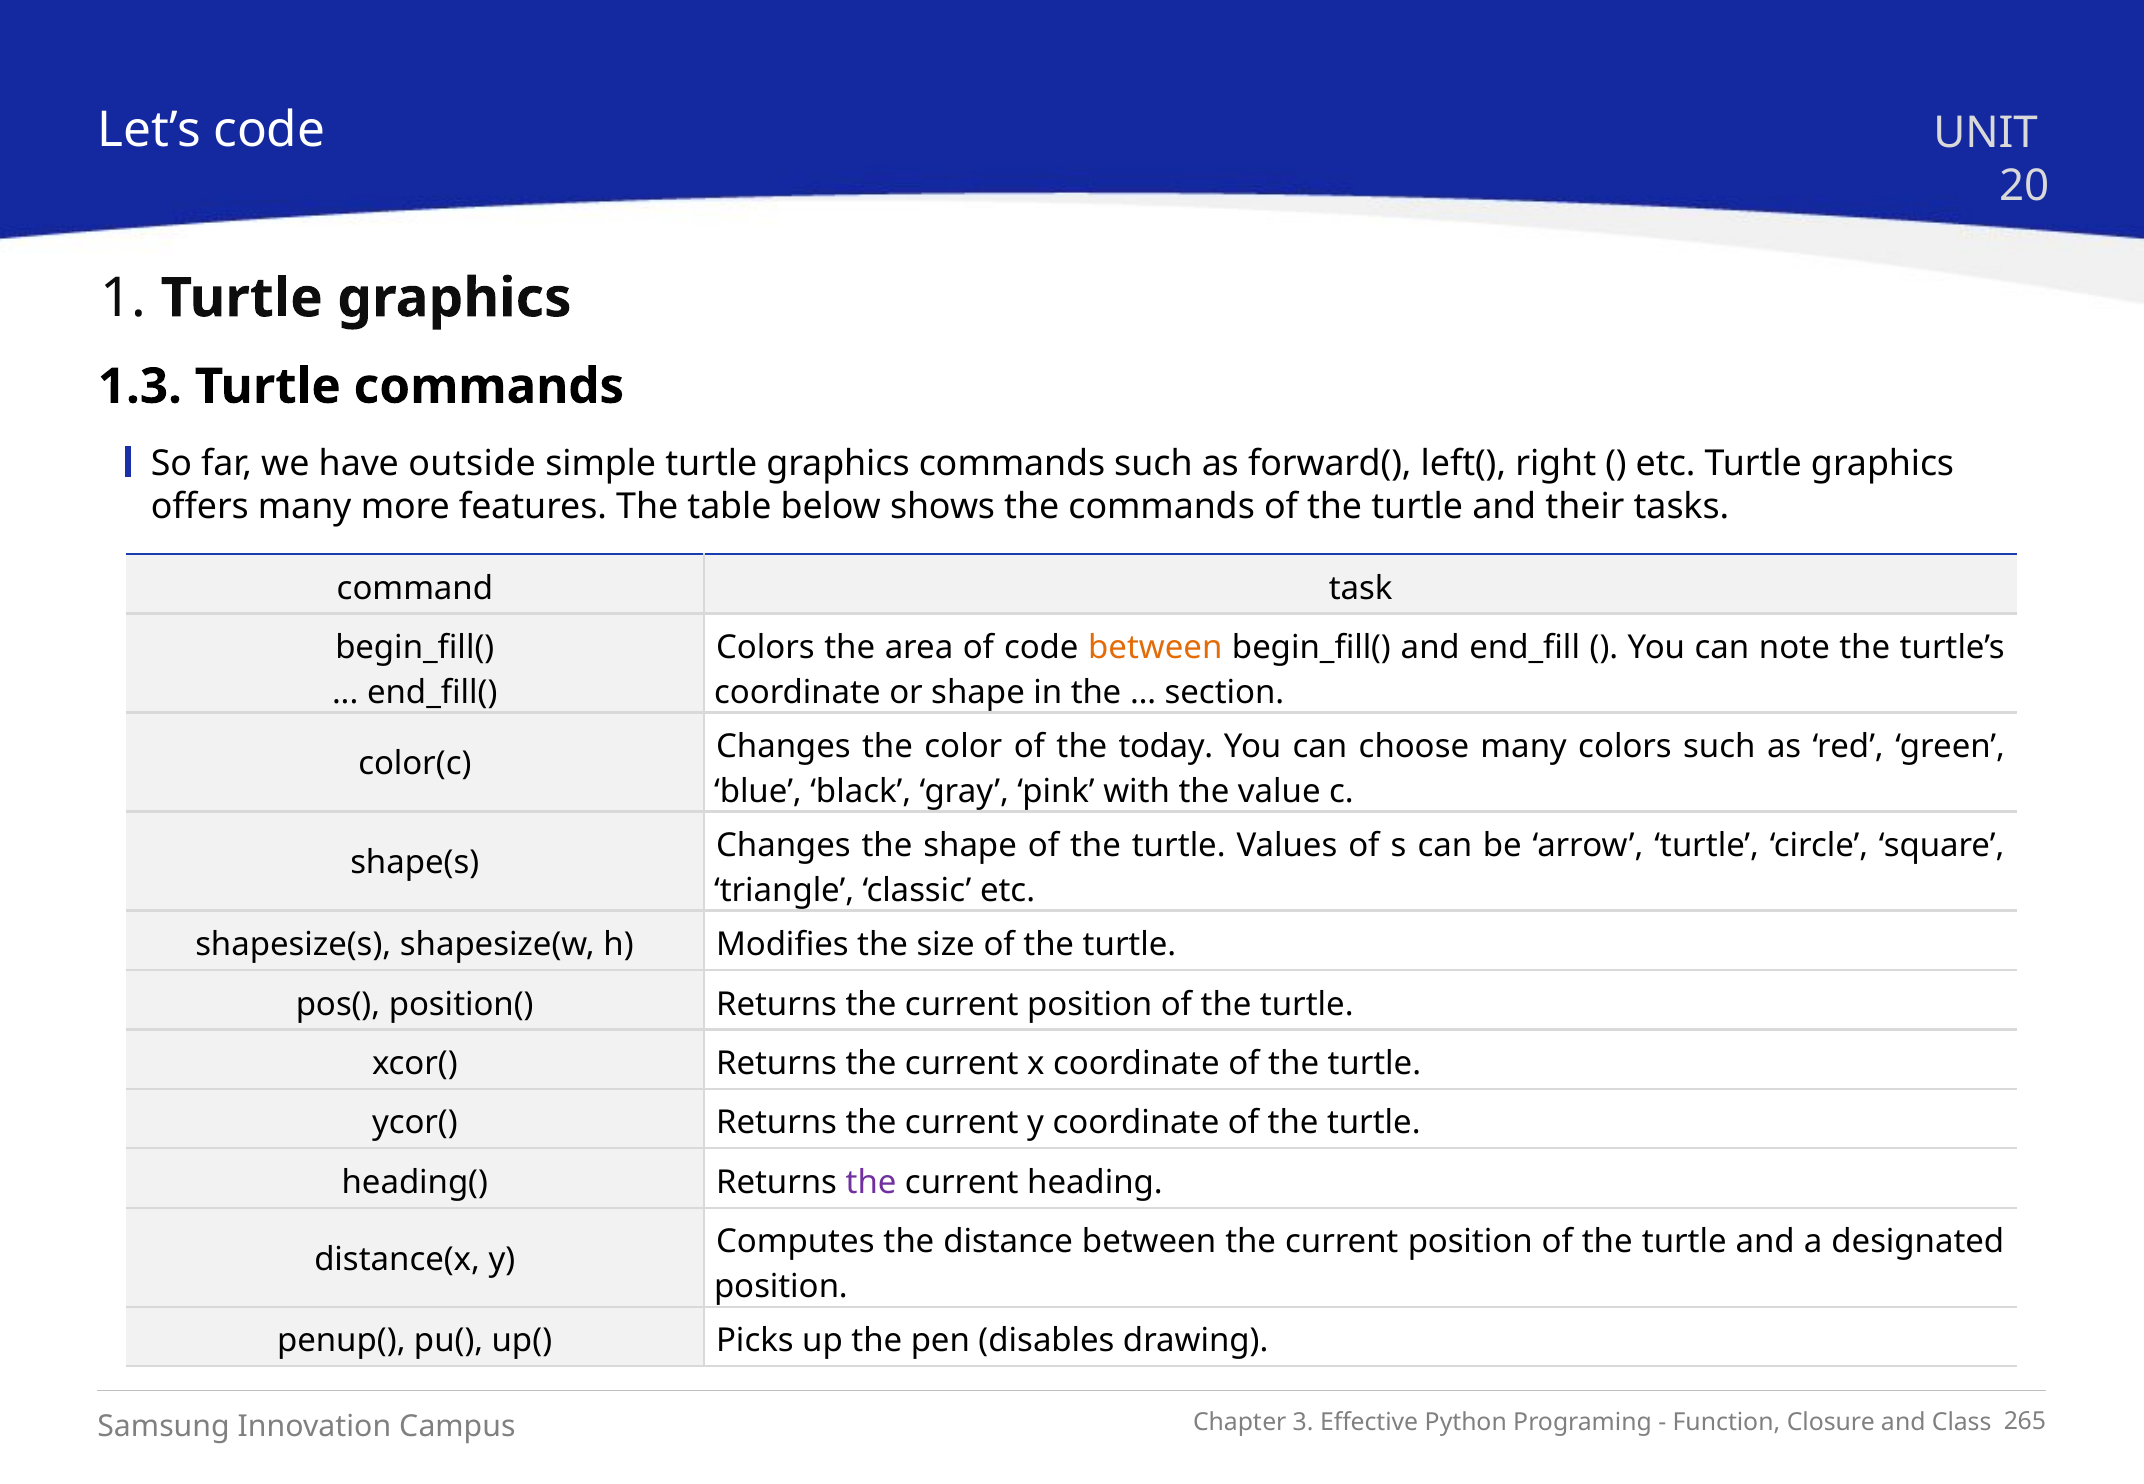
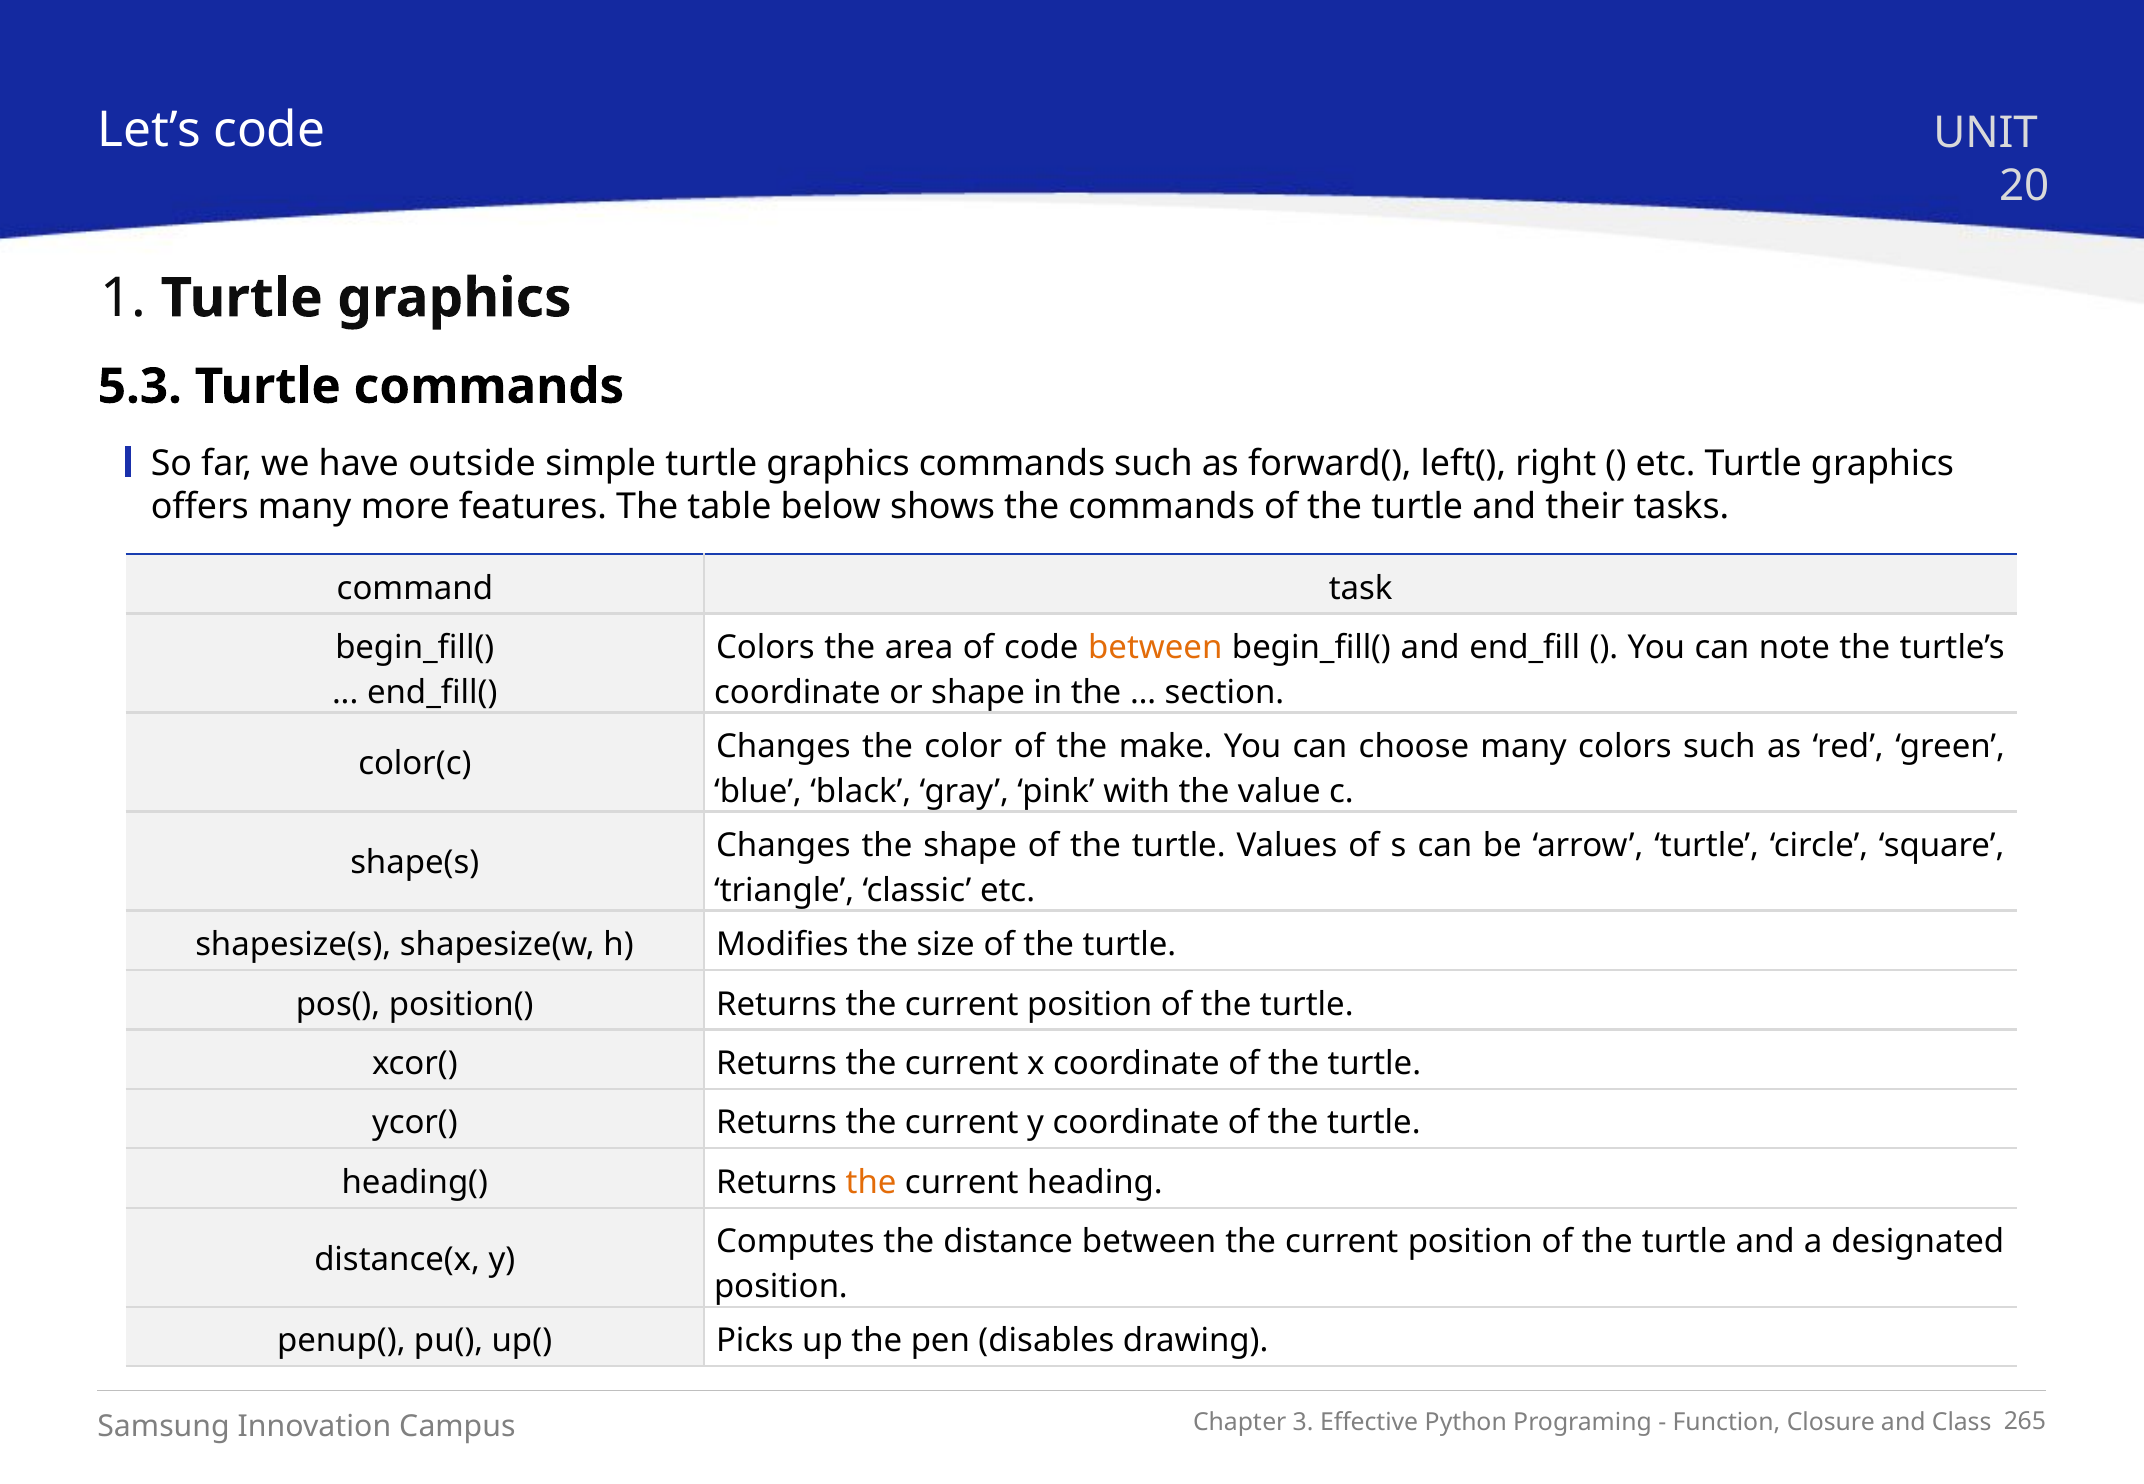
1.3: 1.3 -> 5.3 (140, 387)
today: today -> make (1166, 747)
the colour: purple -> orange (871, 1183)
